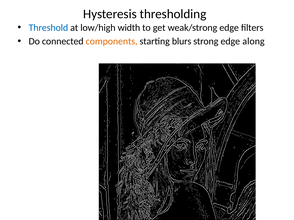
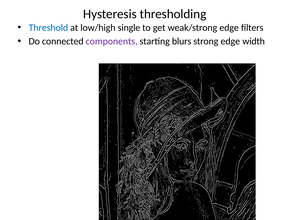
width: width -> single (129, 28)
components colour: orange -> purple (112, 41)
along: along -> width (254, 41)
